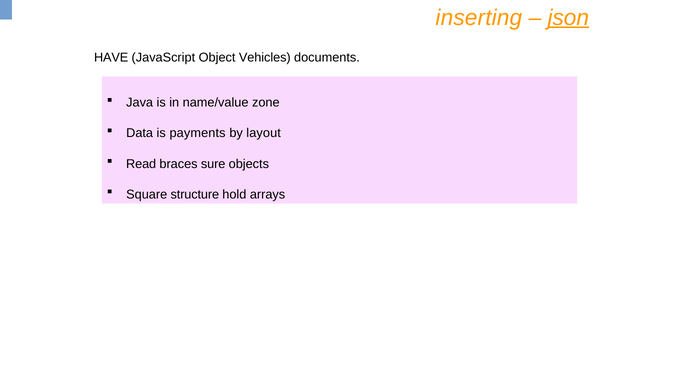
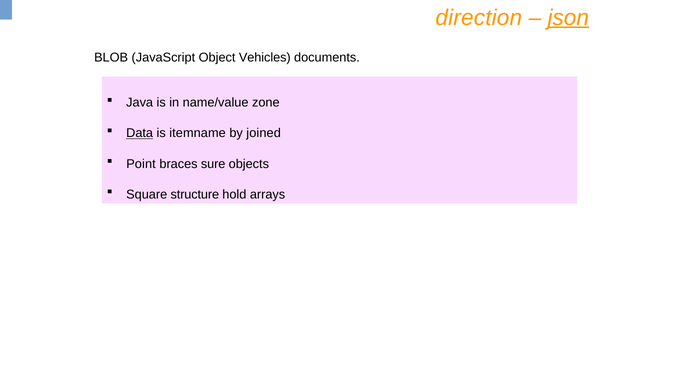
inserting: inserting -> direction (479, 18)
HAVE: HAVE -> BLOB (111, 58)
Data underline: none -> present (140, 133)
payments: payments -> itemname (198, 133)
layout: layout -> joined (264, 133)
Read: Read -> Point (141, 164)
